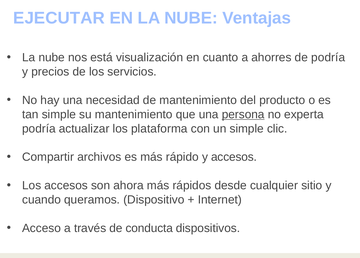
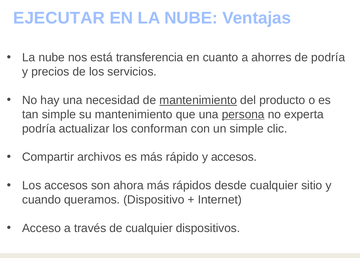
visualización: visualización -> transferencia (150, 58)
mantenimiento underline: none -> present (198, 100)
plataforma: plataforma -> conforman (159, 129)
de conducta: conducta -> cualquier (149, 228)
